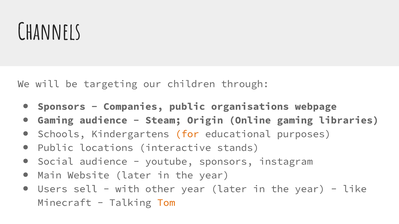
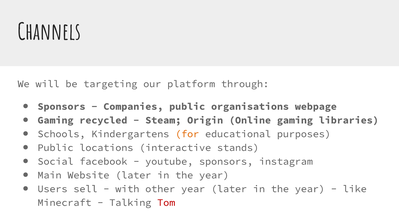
children: children -> platform (191, 84)
Gaming audience: audience -> recycled (103, 120)
Social audience: audience -> facebook (103, 162)
Tom colour: orange -> red (166, 203)
